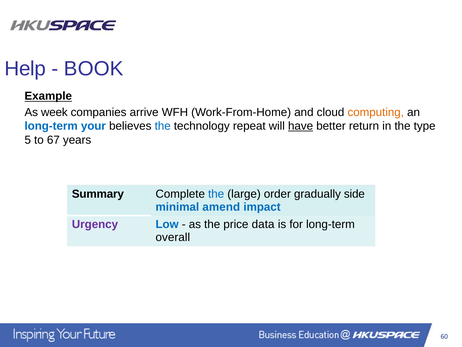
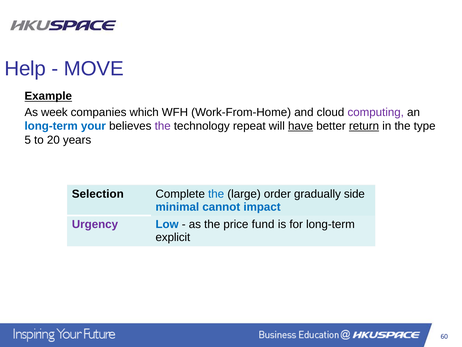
BOOK: BOOK -> MOVE (94, 69)
arrive: arrive -> which (144, 112)
computing colour: orange -> purple (376, 112)
the colour: blue -> purple (163, 126)
return underline: none -> present (364, 126)
67: 67 -> 20 (53, 140)
Summary: Summary -> Selection (98, 194)
amend: amend -> cannot (221, 207)
data: data -> fund (263, 224)
overall: overall -> explicit (173, 237)
